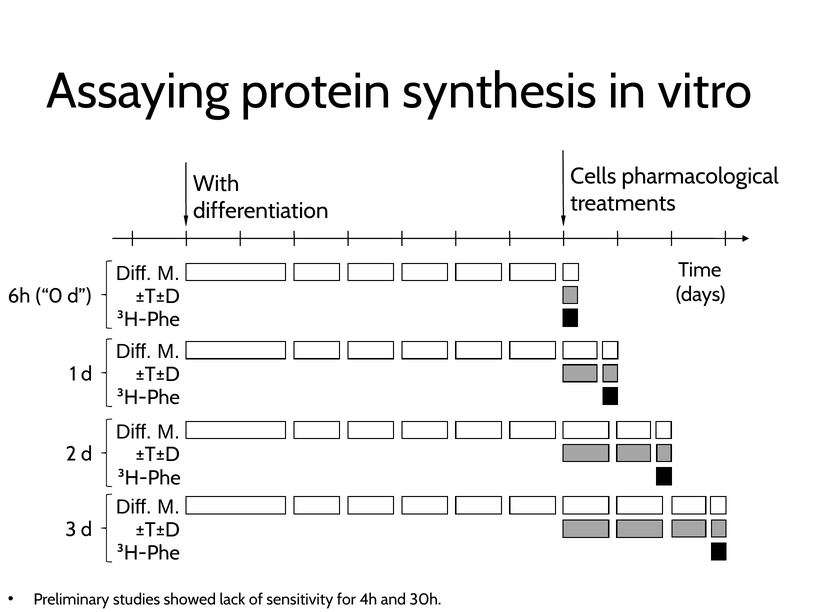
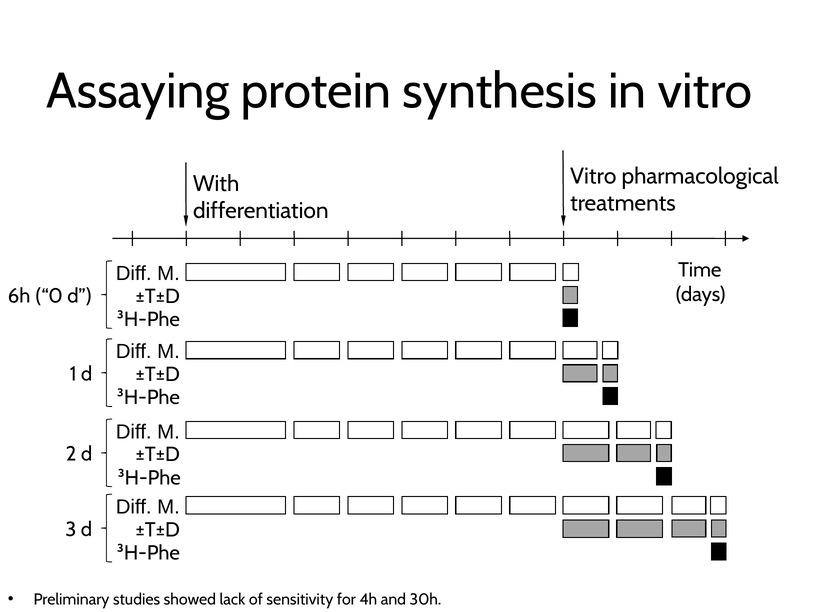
Cells: Cells -> Vitro (593, 176)
